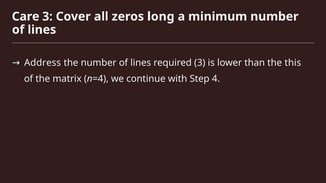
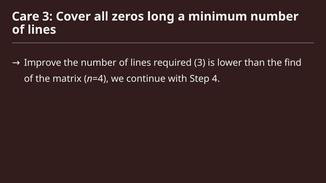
Address: Address -> Improve (43, 63)
this: this -> find (293, 63)
